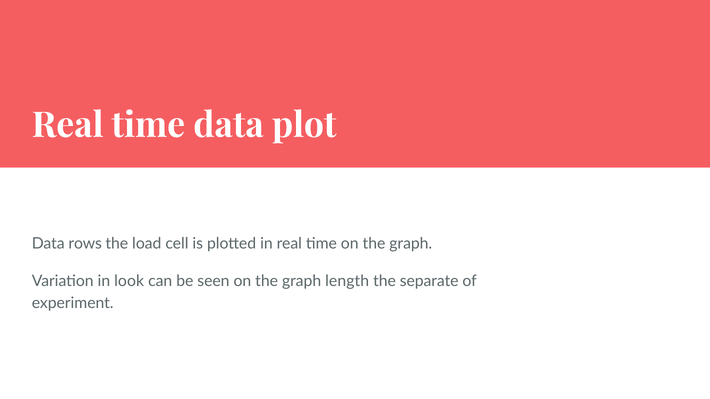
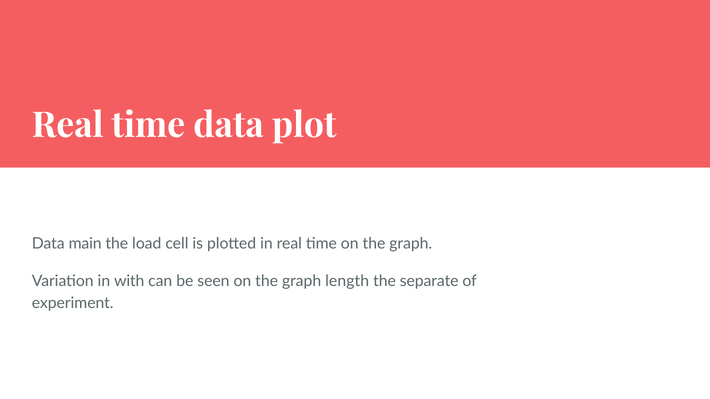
rows: rows -> main (85, 244)
look: look -> with (129, 282)
